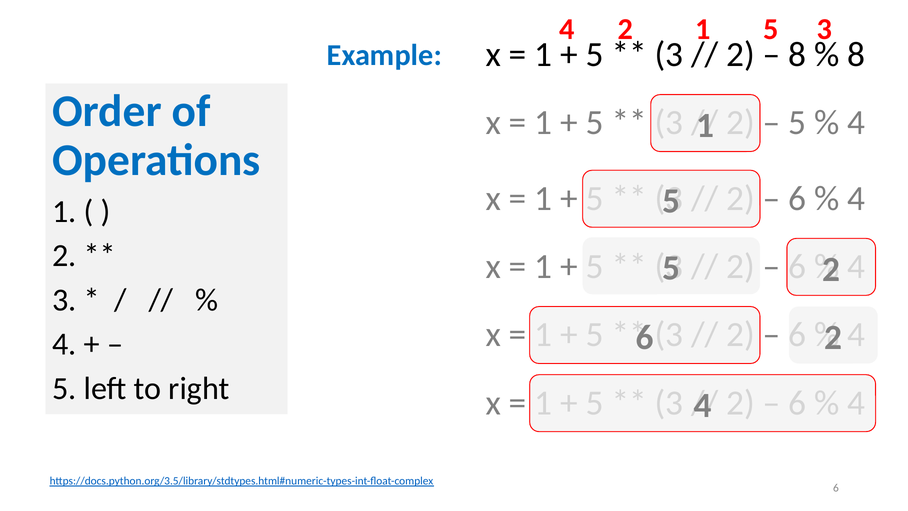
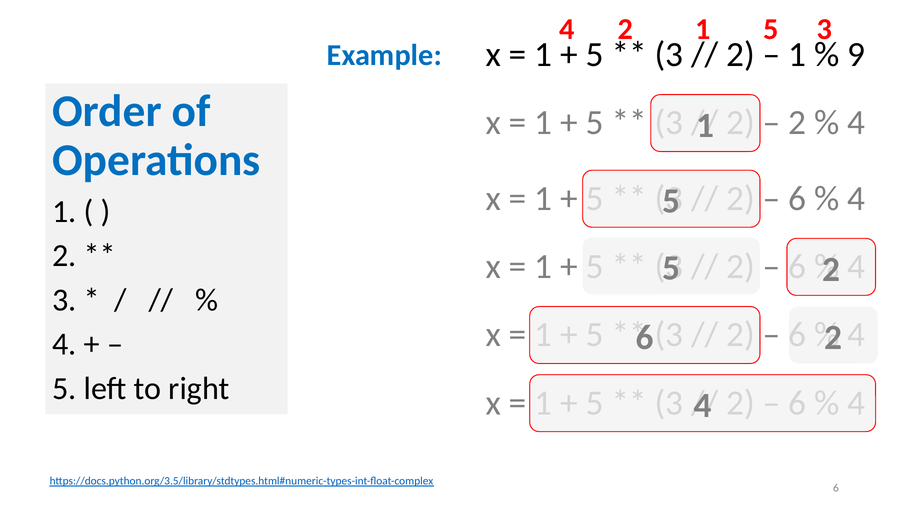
8: 8 -> 1 (797, 55)
8: 8 -> 9 (856, 55)
5: 5 -> 2 (797, 123)
